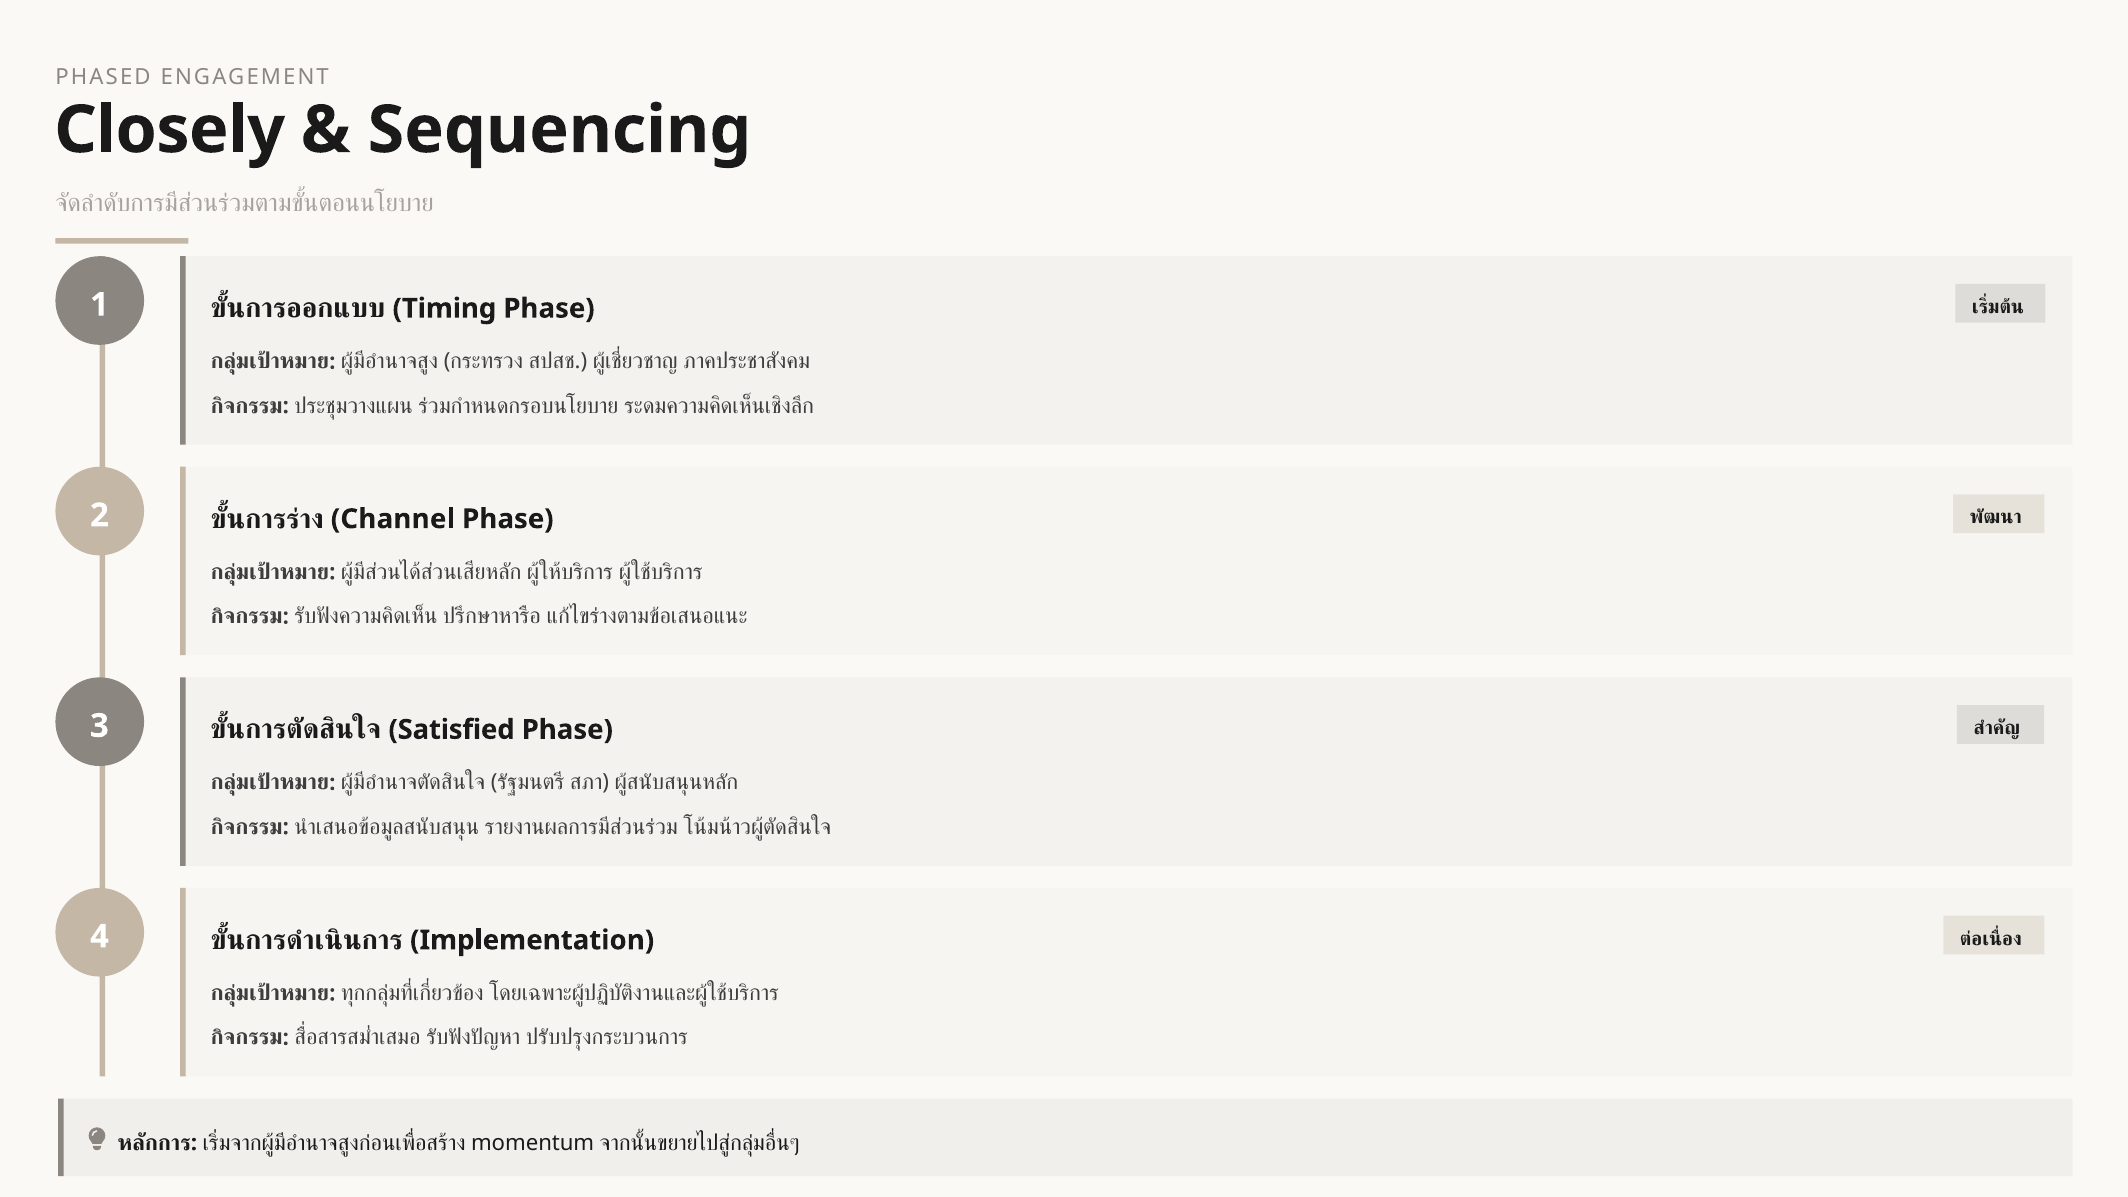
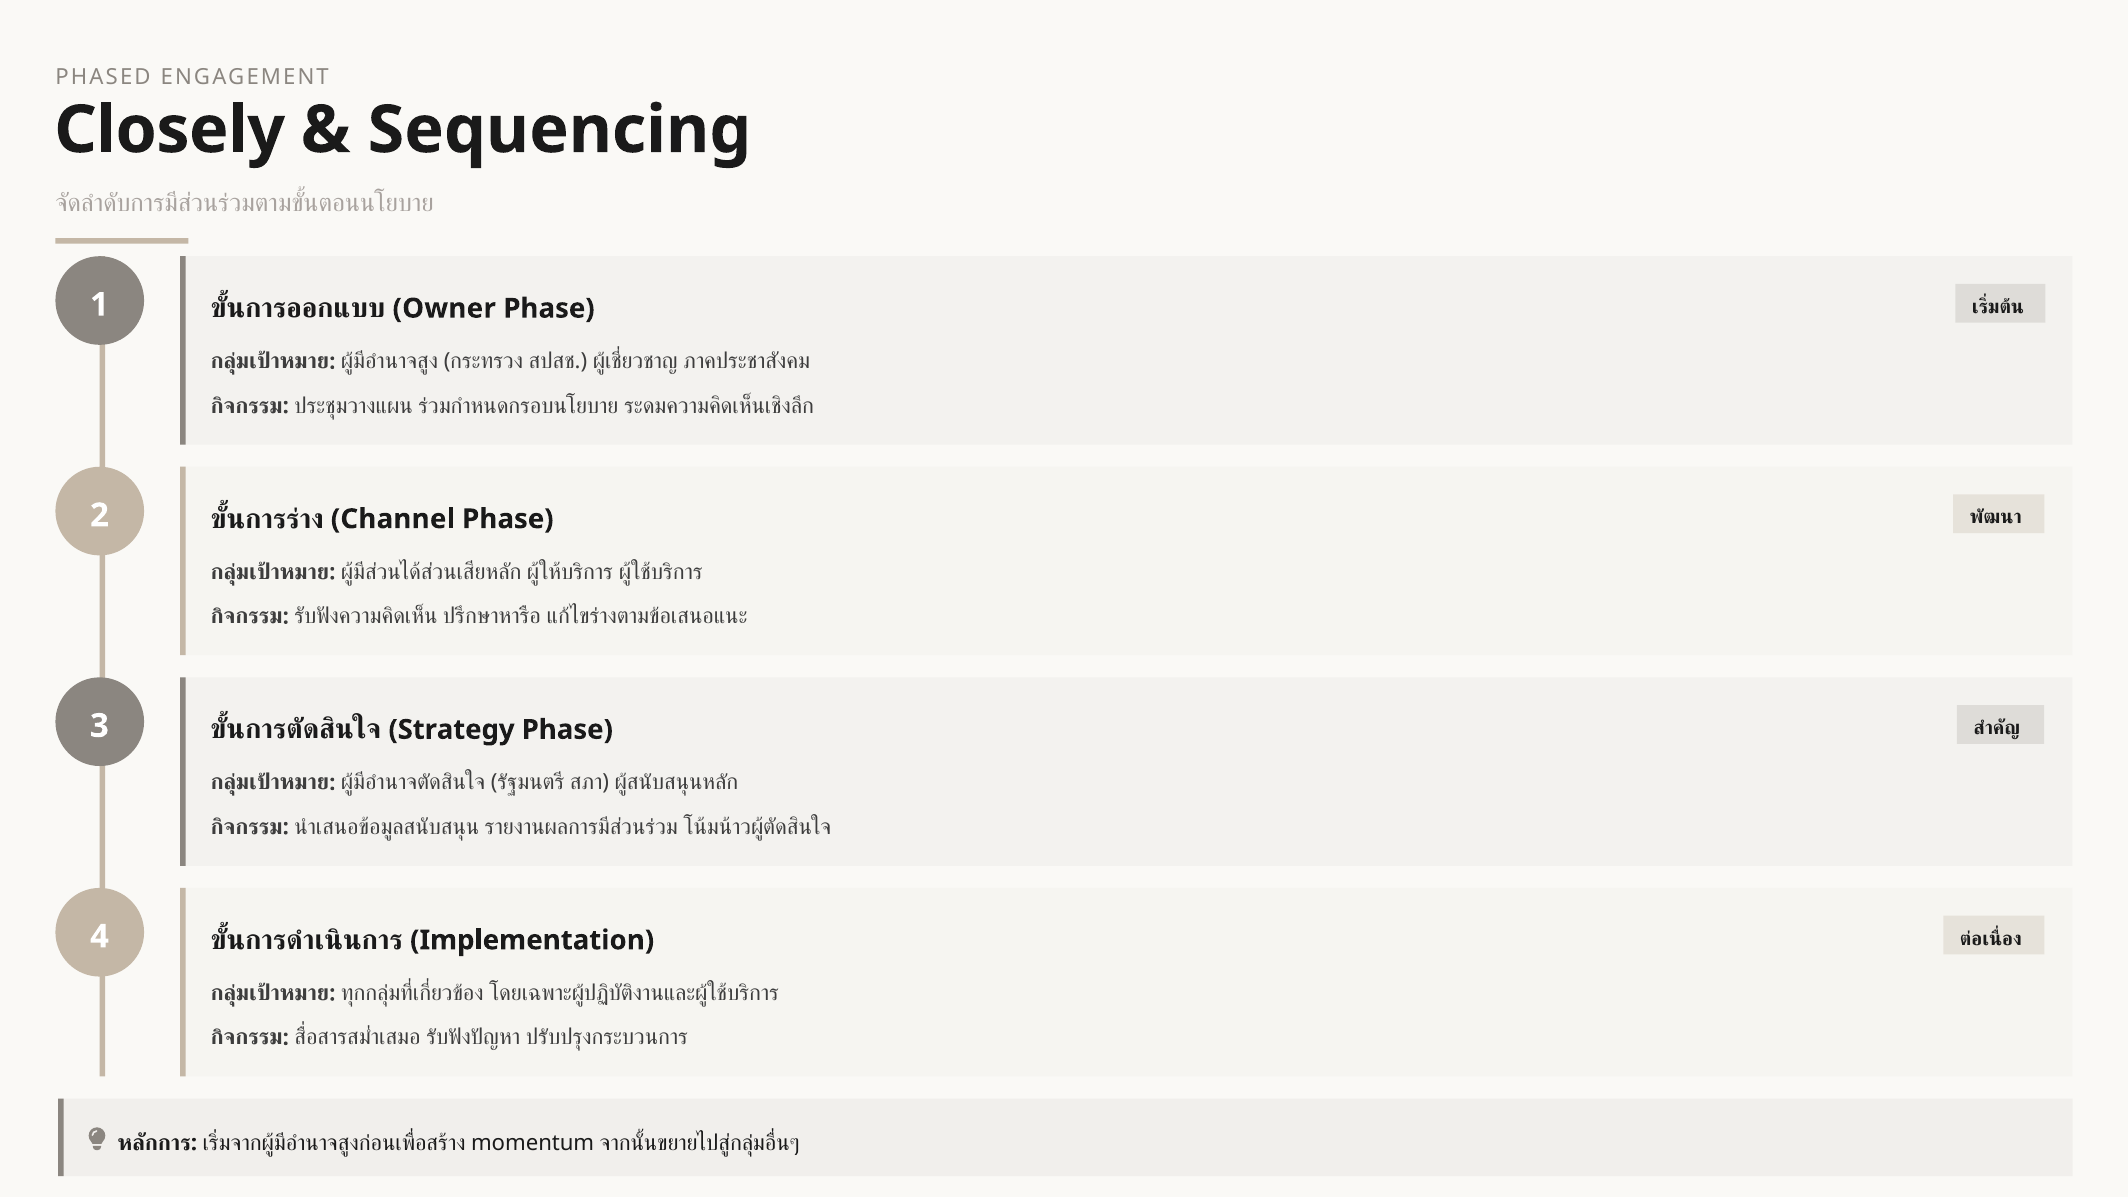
Timing: Timing -> Owner (444, 308)
Satisfied: Satisfied -> Strategy (452, 730)
